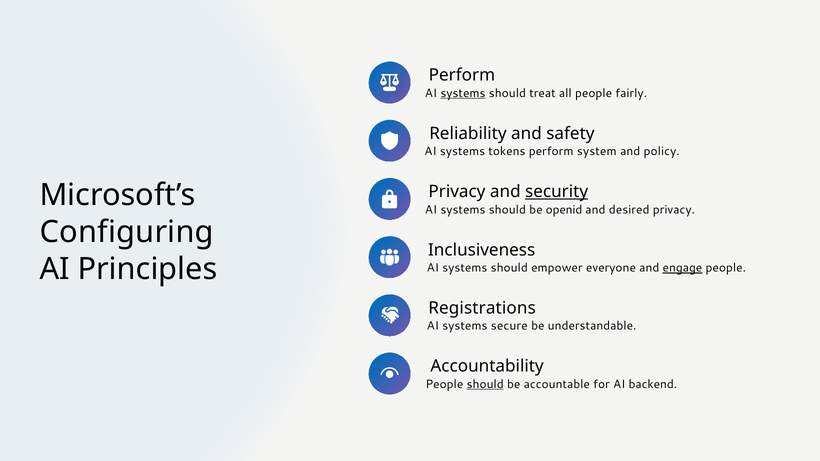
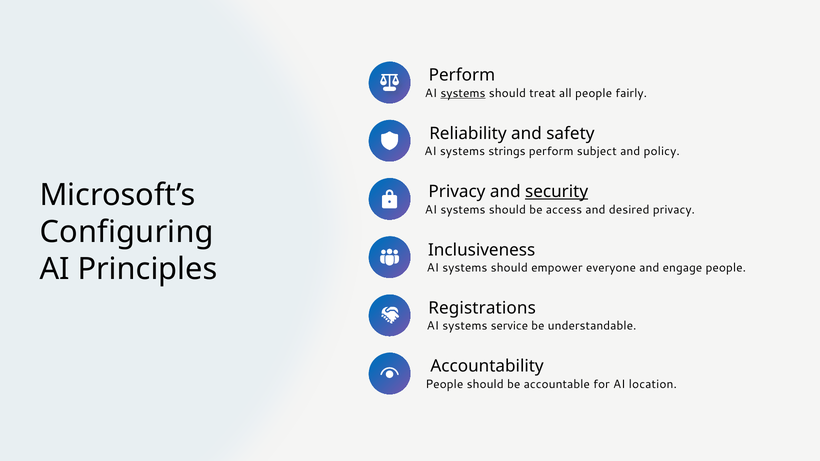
tokens: tokens -> strings (507, 152)
system: system -> subject (597, 152)
openid: openid -> access (564, 210)
engage underline: present -> none (682, 268)
secure: secure -> service (509, 326)
should underline: present -> none (485, 384)
backend: backend -> location (653, 384)
